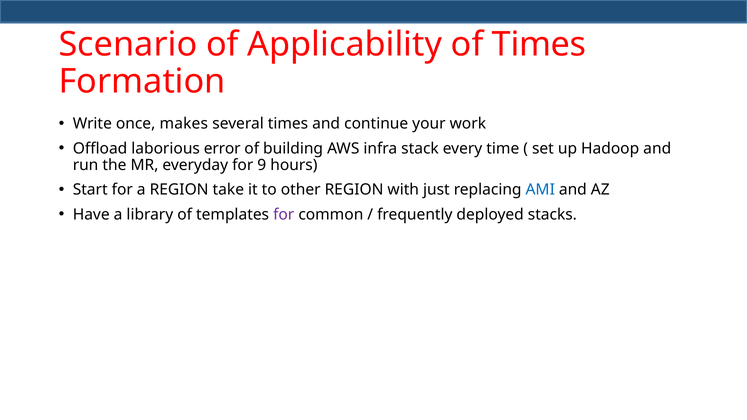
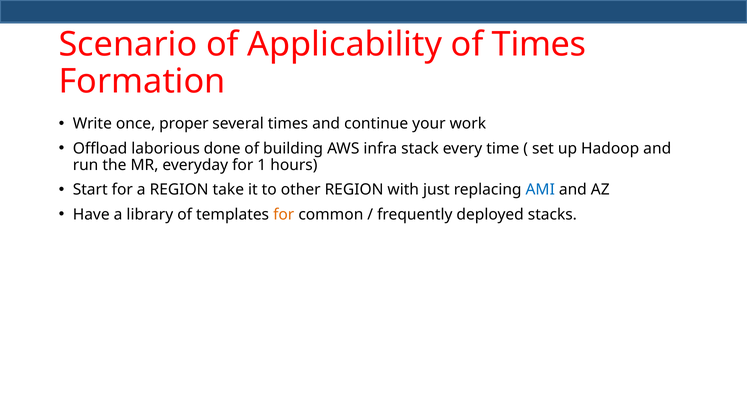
makes: makes -> proper (184, 124)
error: error -> done (222, 149)
9: 9 -> 1 (262, 165)
for colour: purple -> orange (284, 215)
